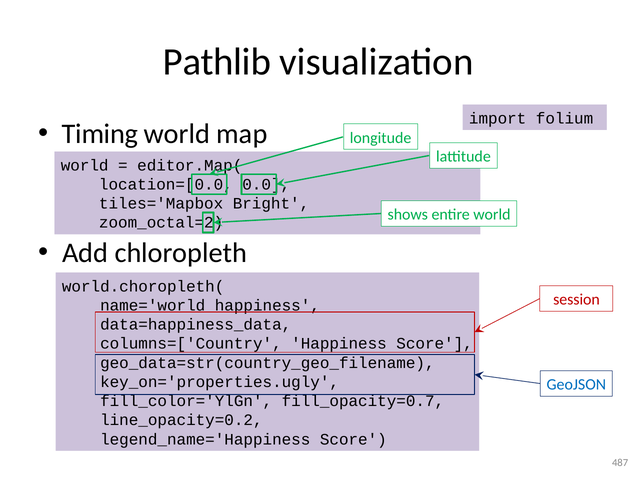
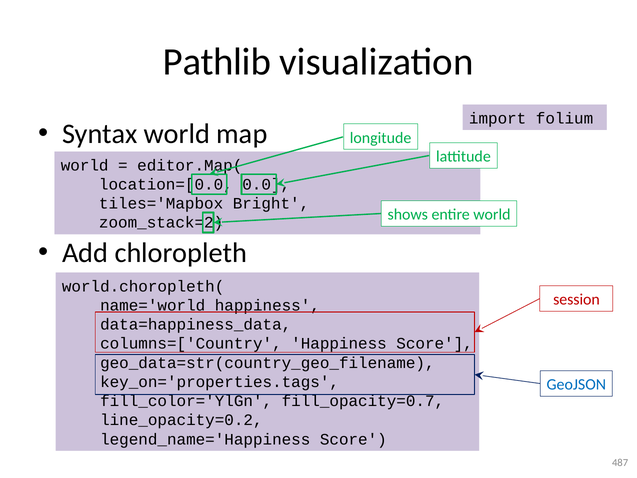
Timing: Timing -> Syntax (100, 134)
zoom_octal=2: zoom_octal=2 -> zoom_stack=2 (161, 223)
key_on='properties.ugly: key_on='properties.ugly -> key_on='properties.tags (220, 382)
